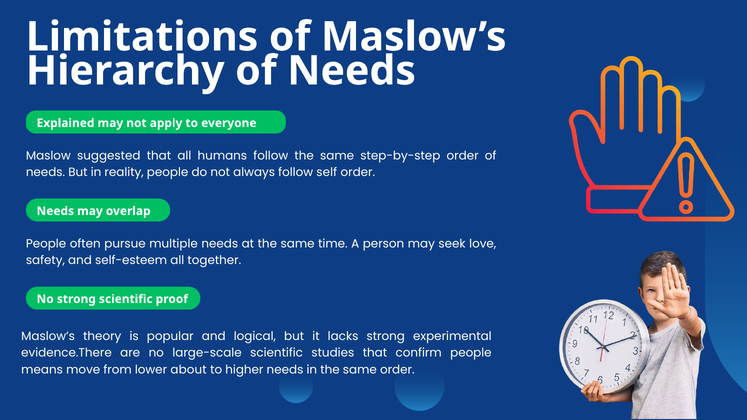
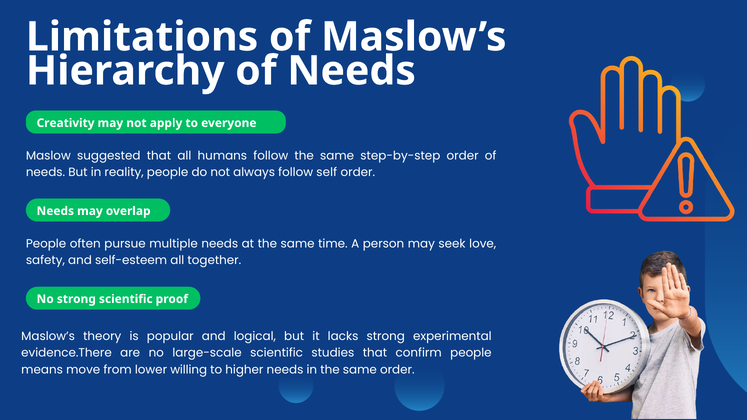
Explained: Explained -> Creativity (66, 123)
about: about -> willing (189, 370)
